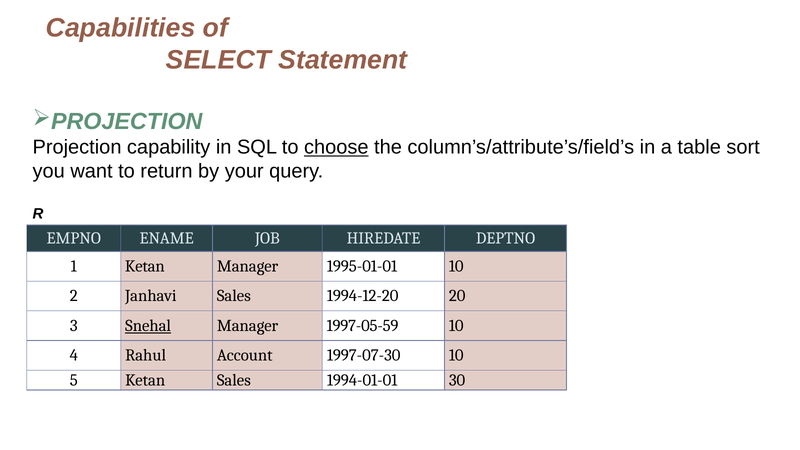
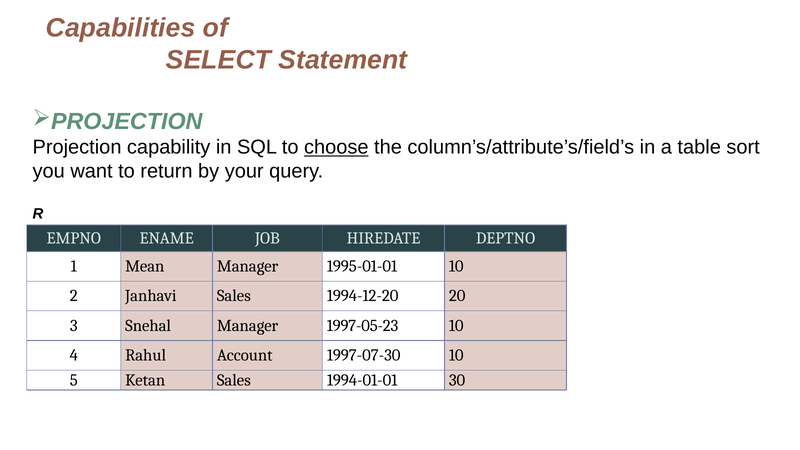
1 Ketan: Ketan -> Mean (145, 266)
Snehal underline: present -> none (148, 326)
1997-05-59: 1997-05-59 -> 1997-05-23 (363, 326)
